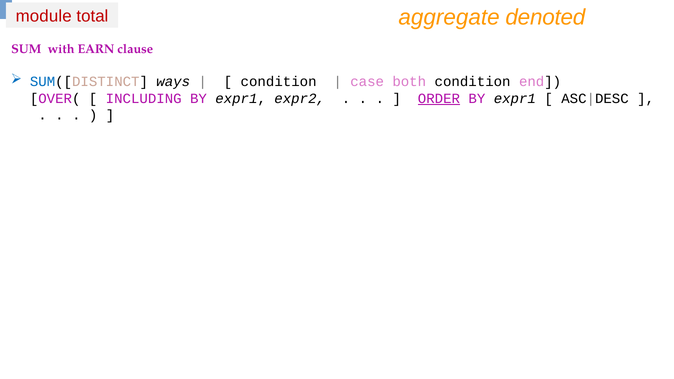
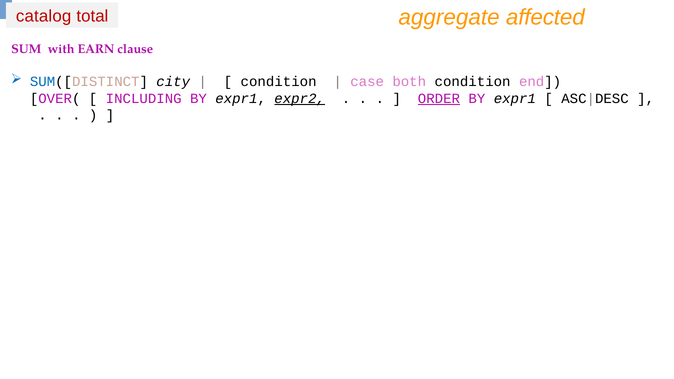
denoted: denoted -> affected (545, 18)
module: module -> catalog (44, 16)
ways: ways -> city (173, 82)
expr2 underline: none -> present (300, 98)
